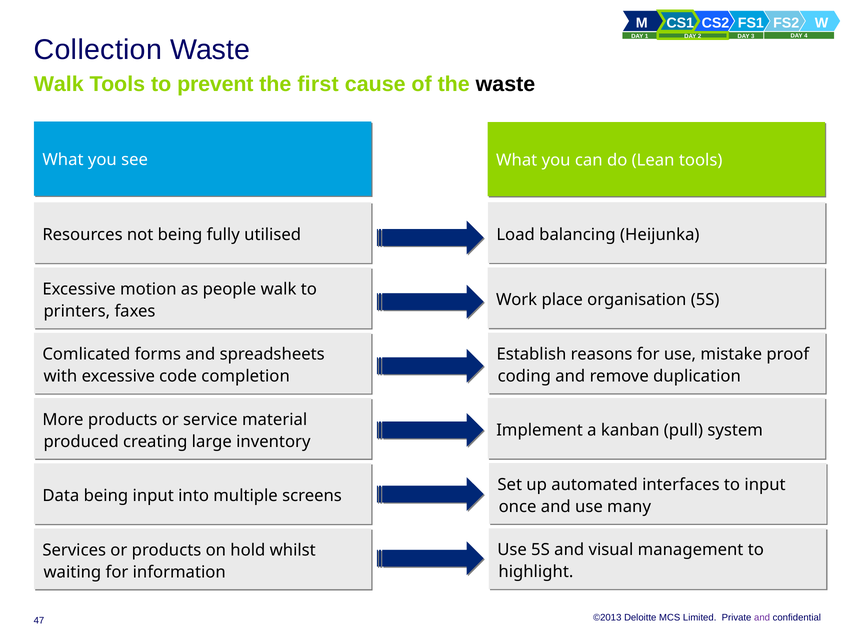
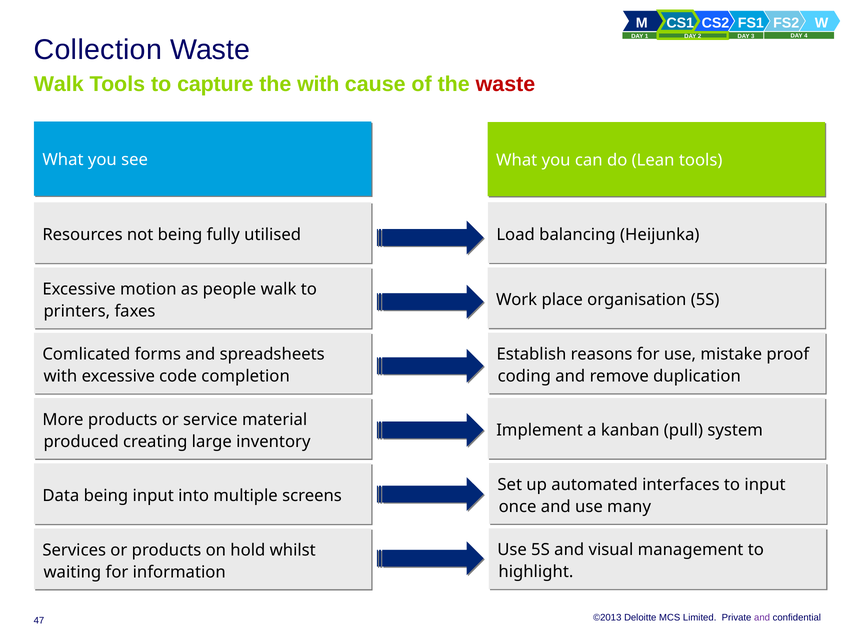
prevent: prevent -> capture (215, 84)
the first: first -> with (318, 84)
waste colour: black -> red (505, 84)
